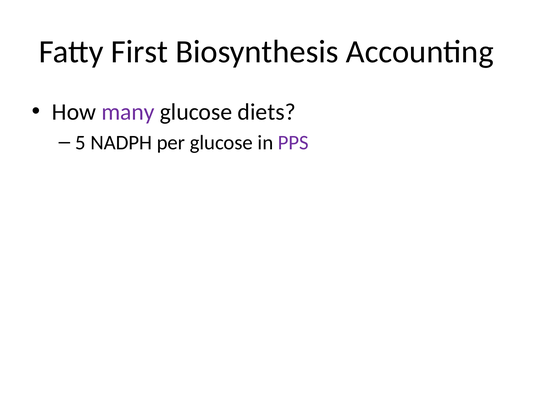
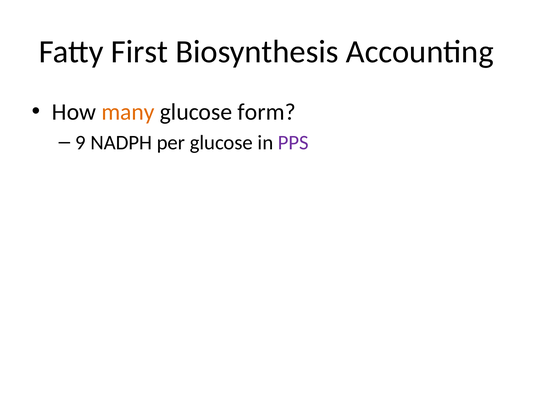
many colour: purple -> orange (128, 112)
diets: diets -> form (267, 112)
5: 5 -> 9 (81, 142)
